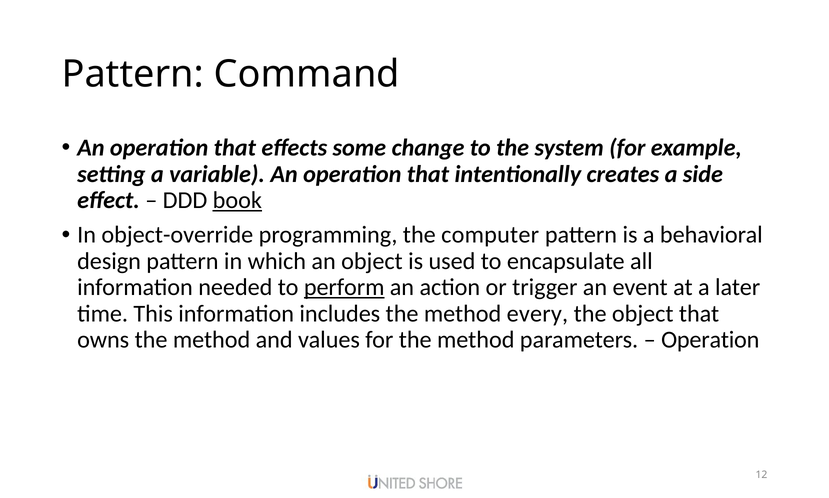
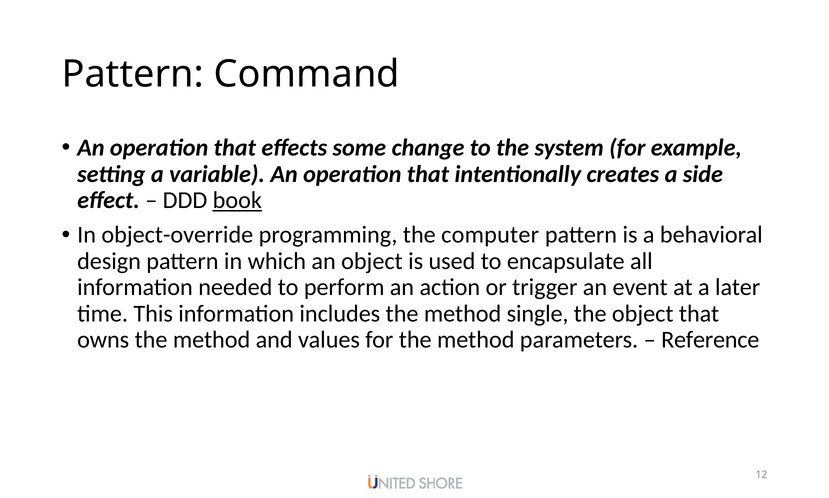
perform underline: present -> none (344, 287)
every: every -> single (538, 313)
Operation: Operation -> Reference (710, 339)
